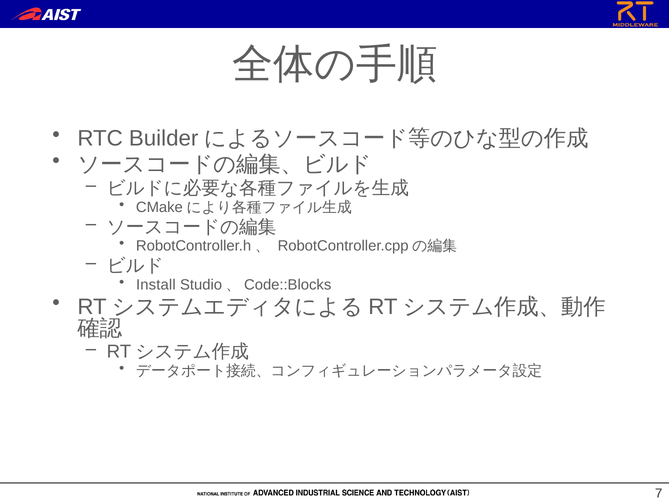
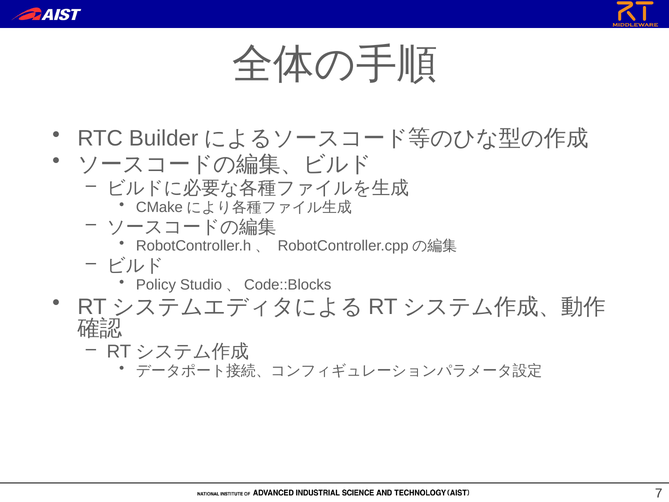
Install: Install -> Policy (156, 285)
